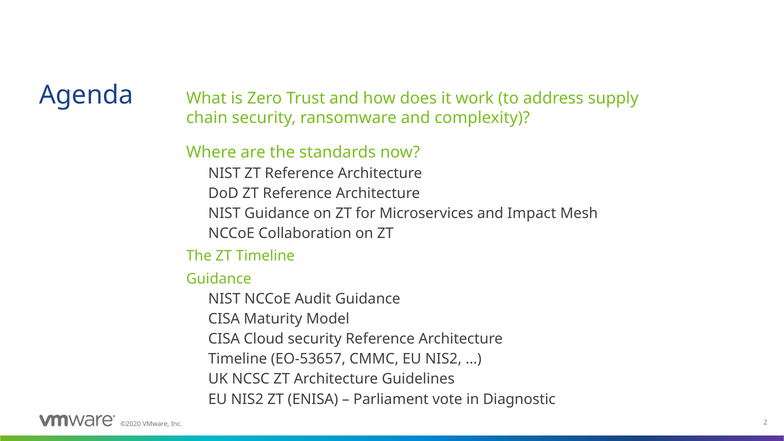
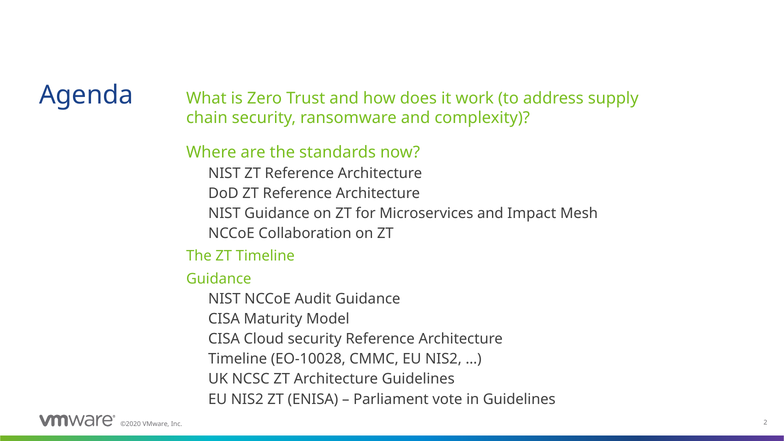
EO-53657: EO-53657 -> EO-10028 (308, 359)
in Diagnostic: Diagnostic -> Guidelines (519, 399)
